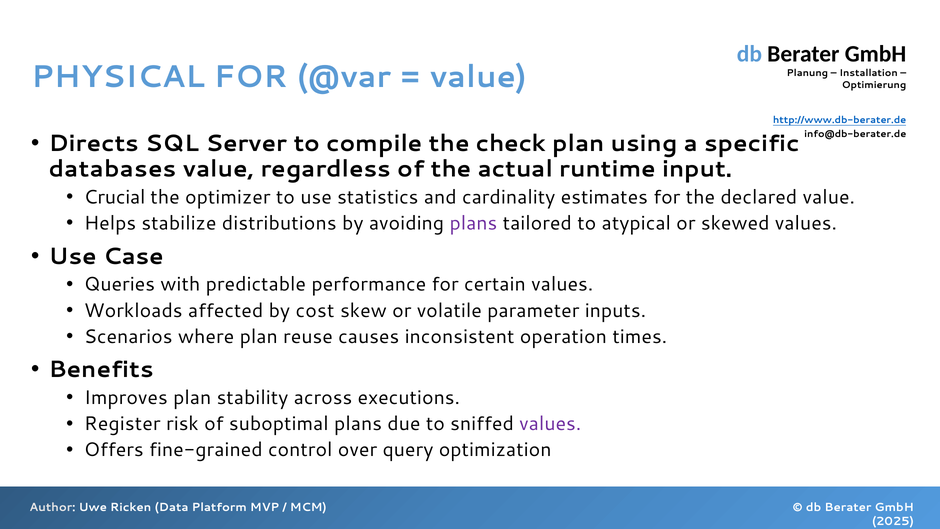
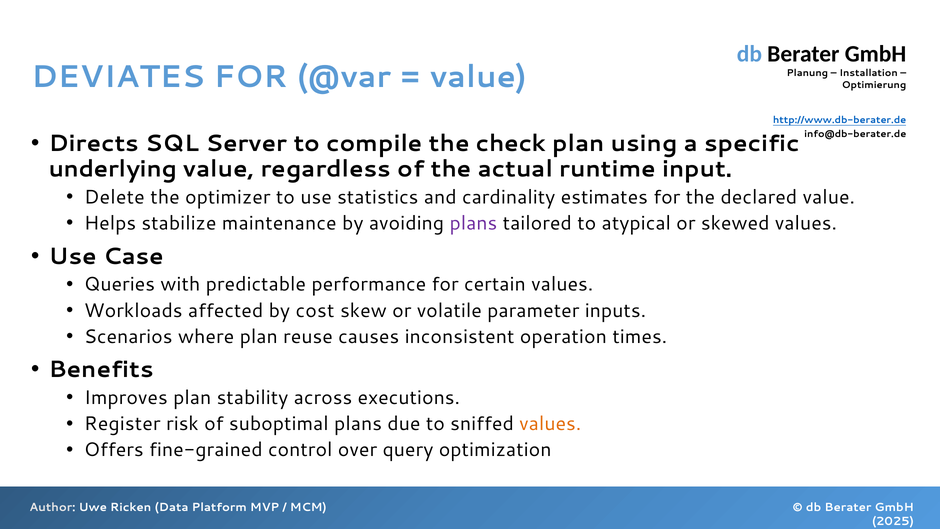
PHYSICAL: PHYSICAL -> DEVIATES (118, 77)
databases: databases -> underlying (113, 169)
Crucial: Crucial -> Delete (114, 197)
distributions: distributions -> maintenance (279, 223)
values colour: purple -> orange (550, 424)
